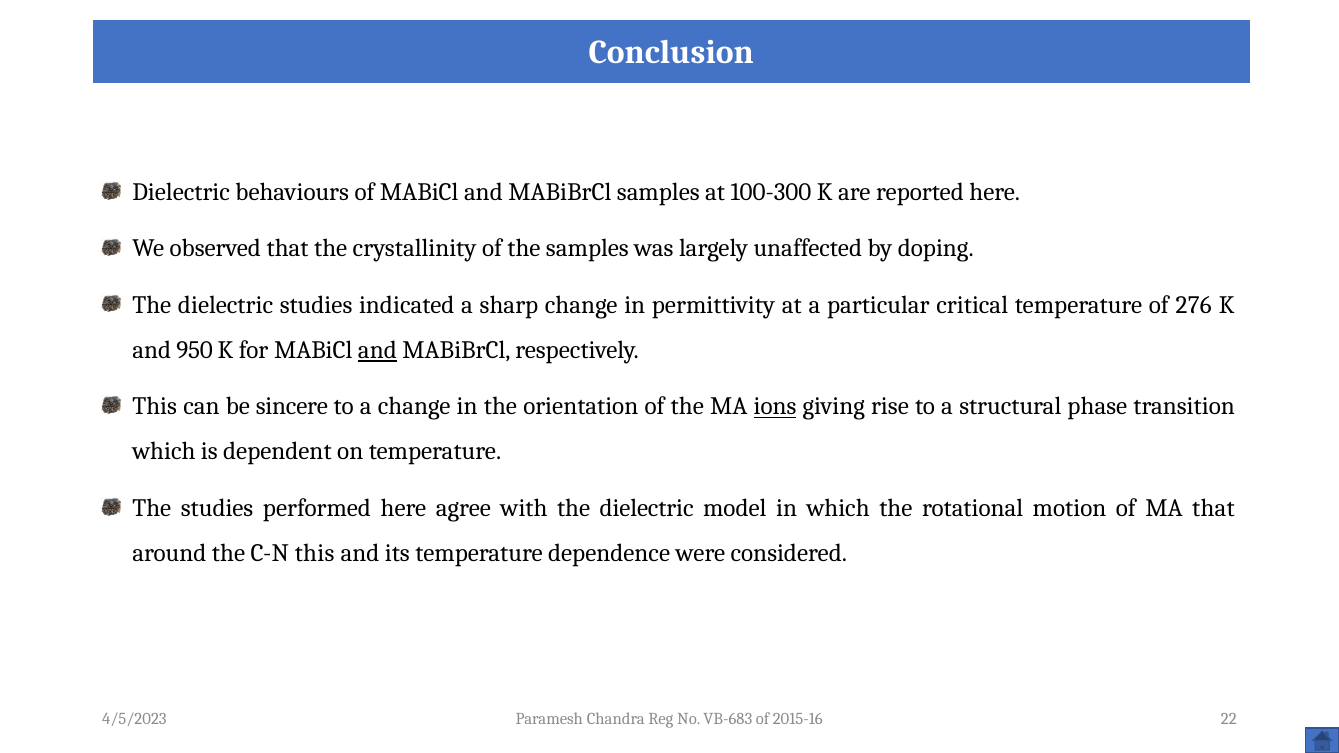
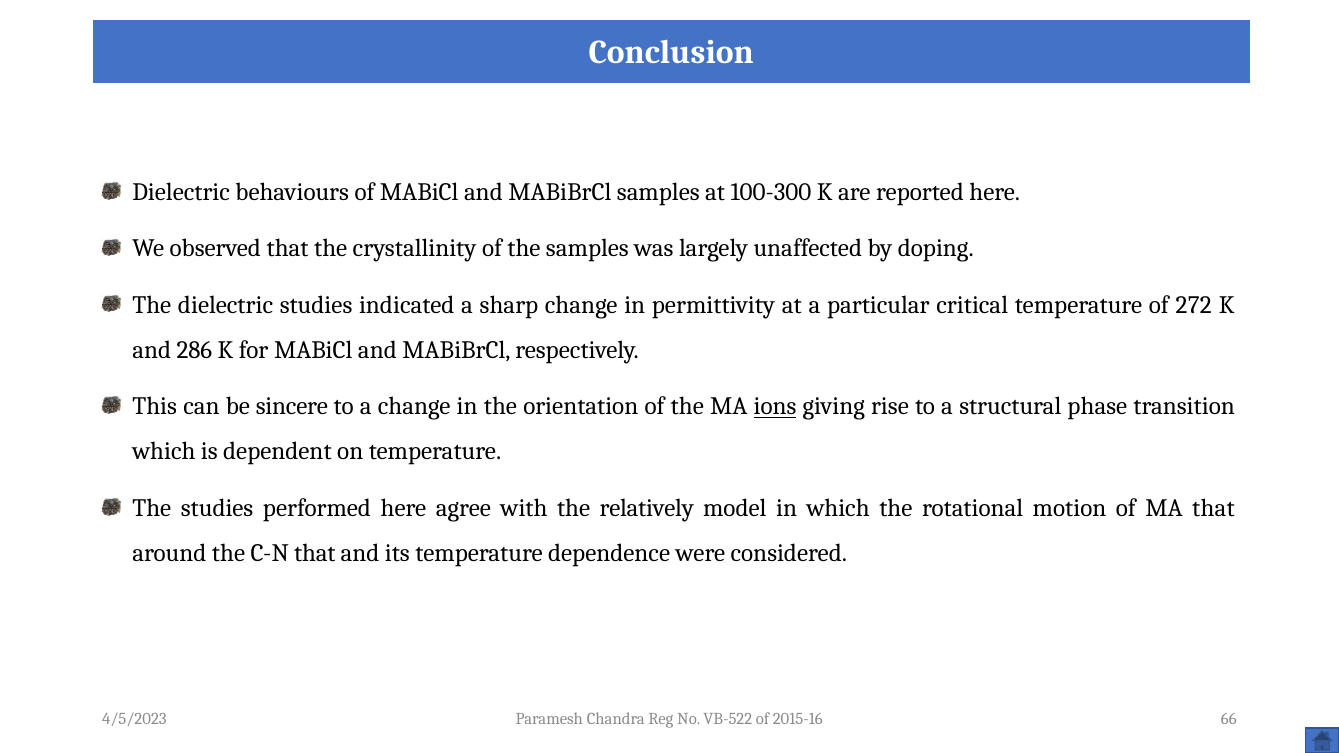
276: 276 -> 272 (1194, 305)
950: 950 -> 286 (194, 350)
and underline: present -> none (377, 350)
with the dielectric: dielectric -> relatively (647, 508)
C-N this: this -> that (315, 553)
VB-683: VB-683 -> VB-522 (728, 719)
22: 22 -> 66 (1229, 719)
